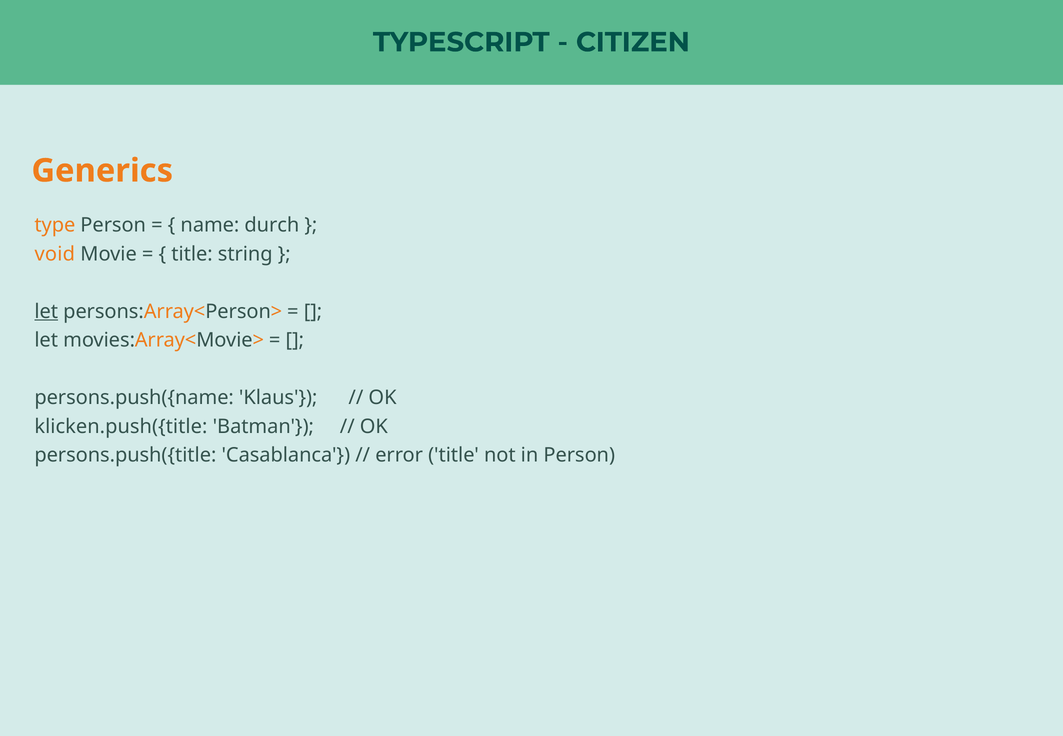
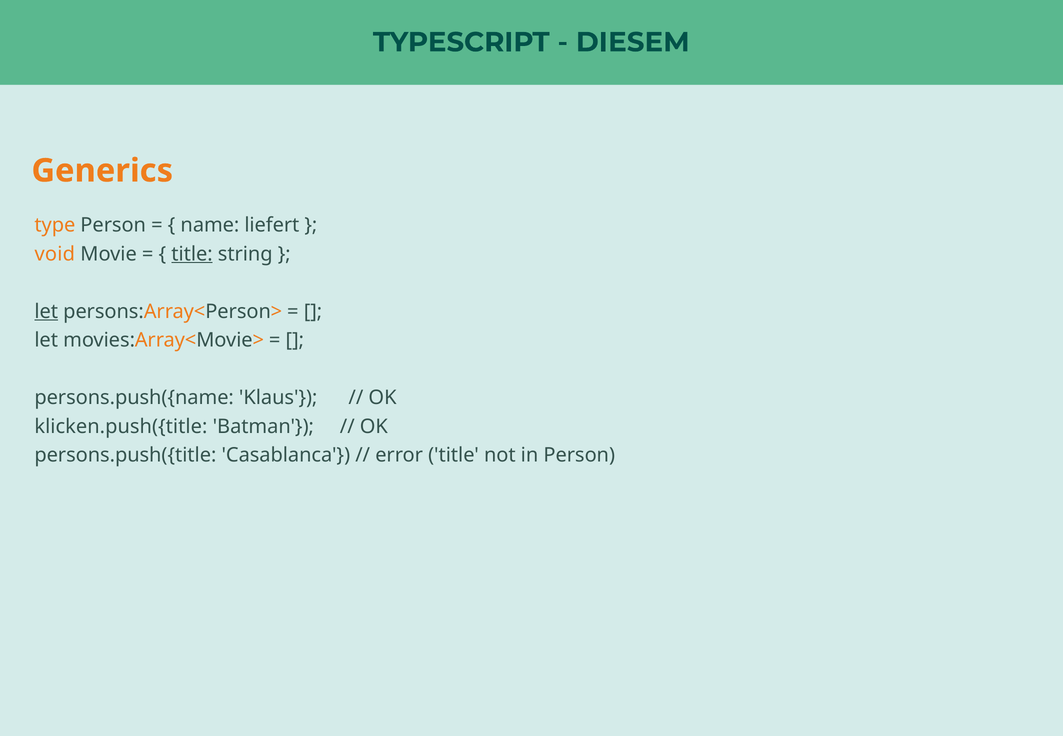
CITIZEN: CITIZEN -> DIESEM (633, 42)
durch: durch -> liefert (272, 225)
title underline: none -> present (192, 254)
